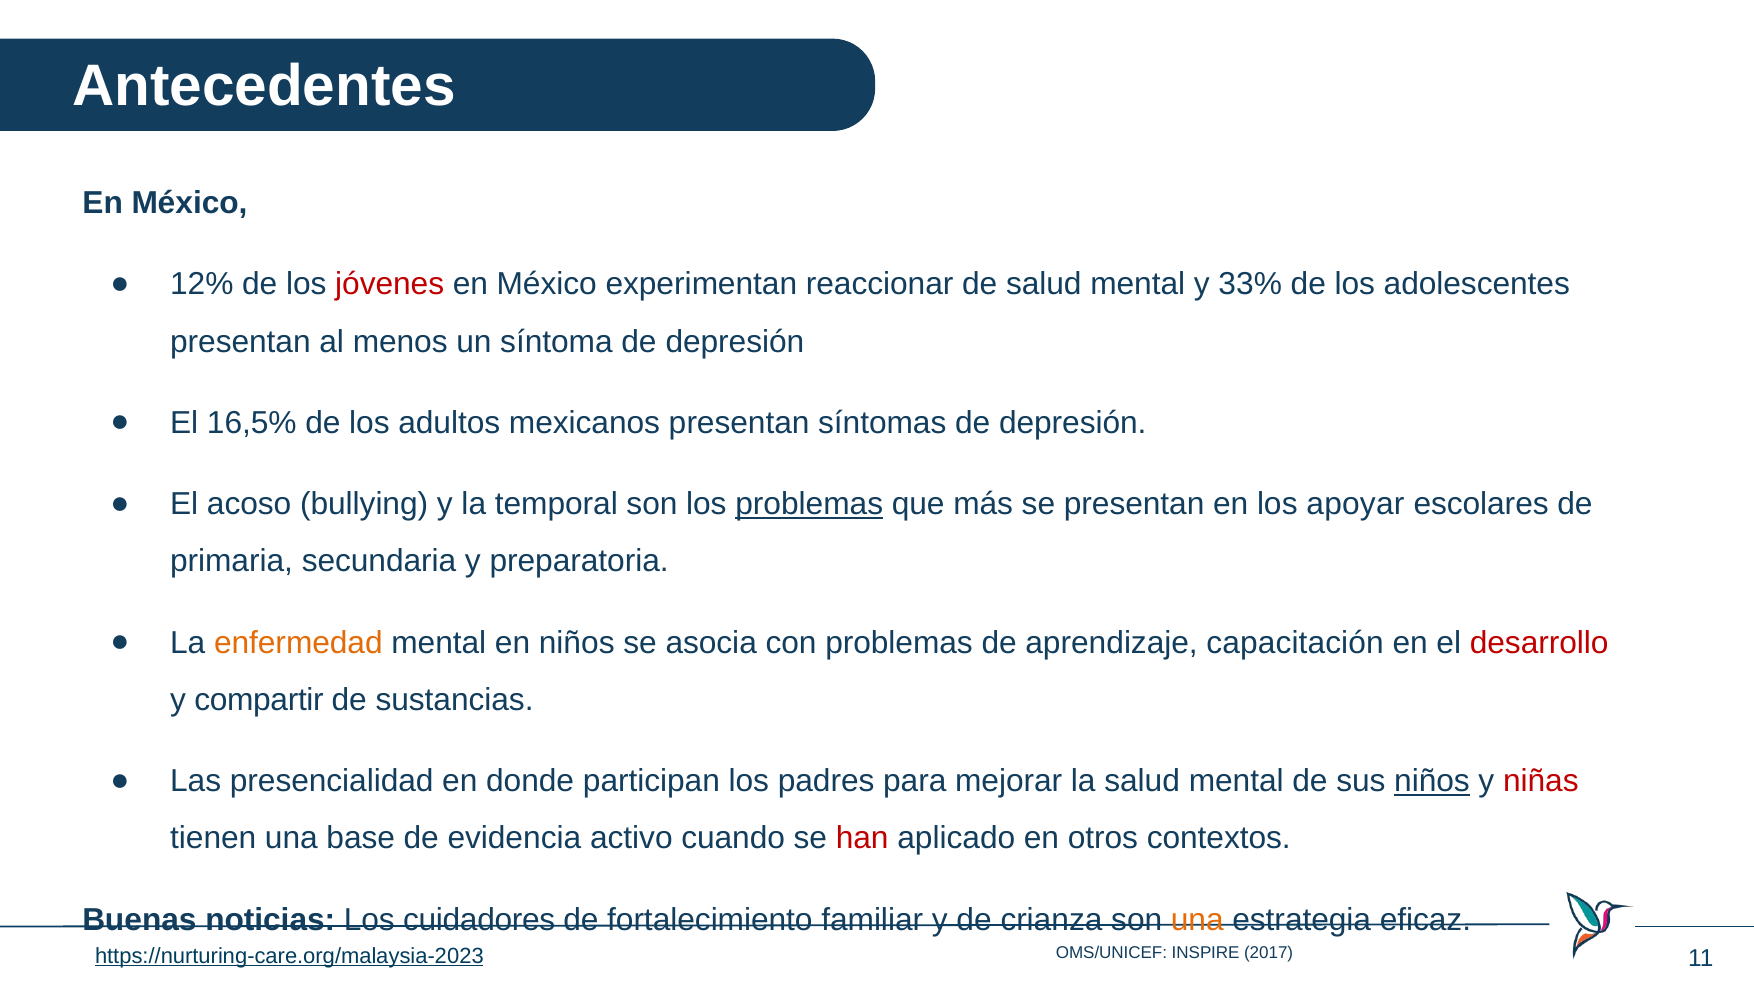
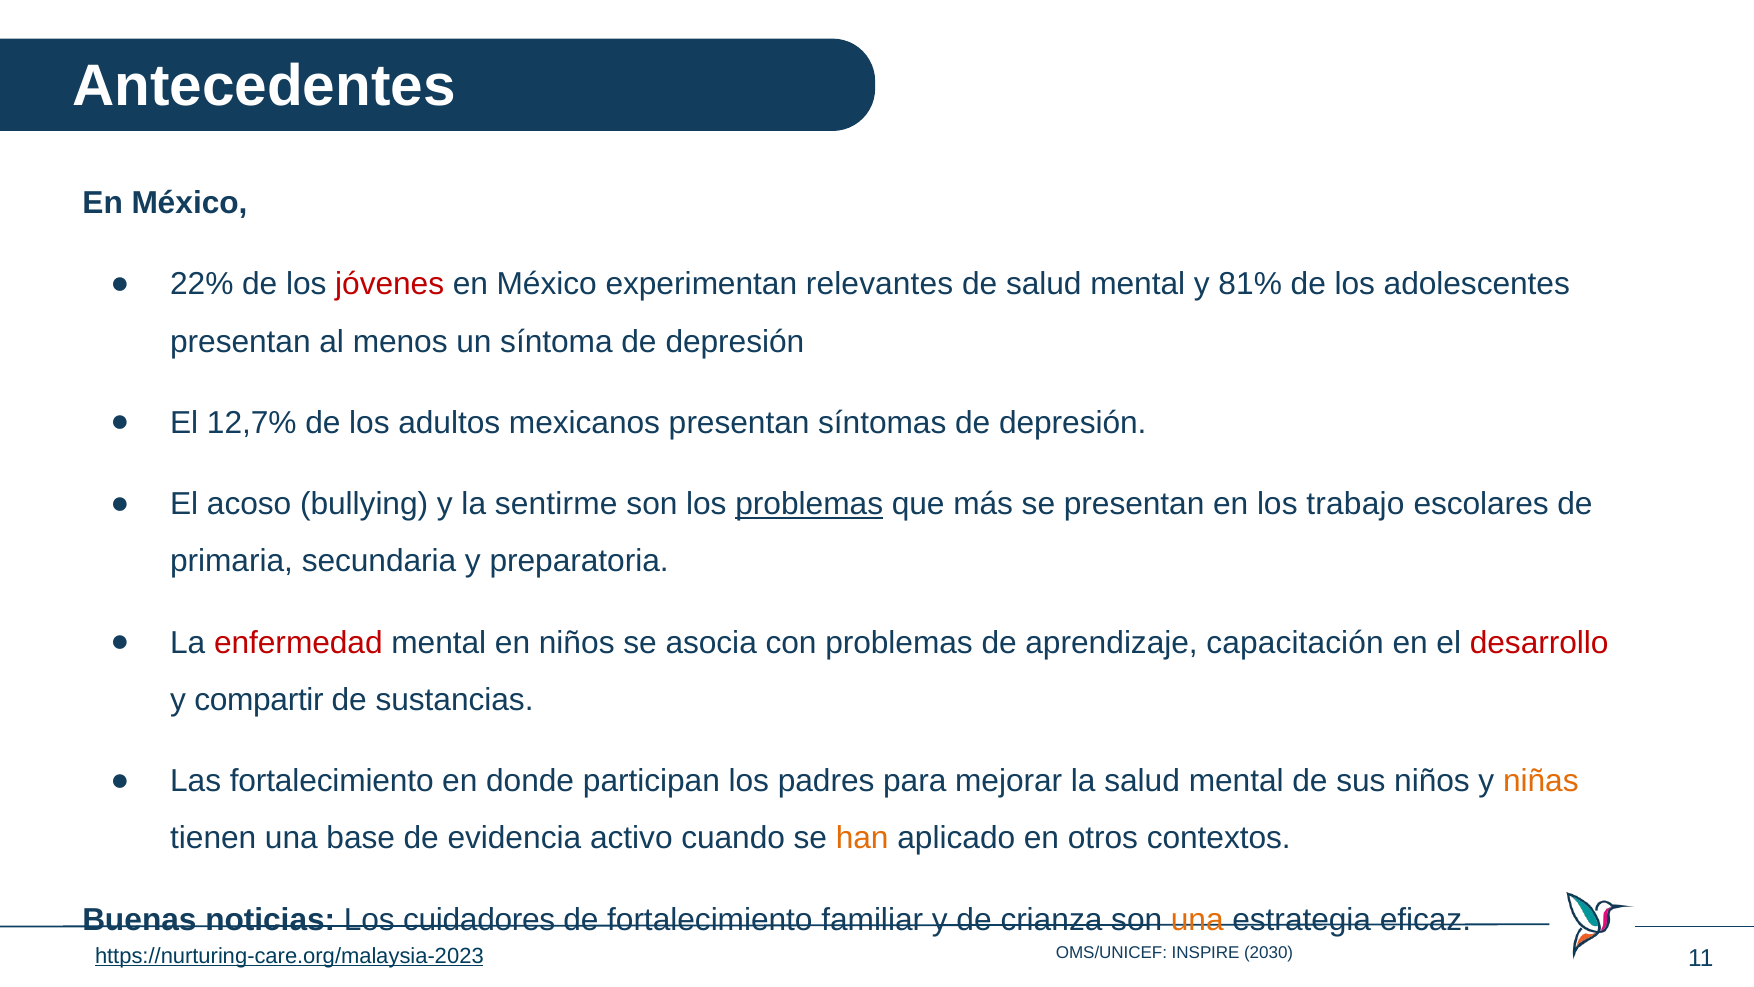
12%: 12% -> 22% (202, 284)
reaccionar: reaccionar -> relevantes (880, 284)
33%: 33% -> 81% (1250, 284)
16,5%: 16,5% -> 12,7% (252, 423)
temporal: temporal -> sentirme (556, 504)
apoyar: apoyar -> trabajo (1355, 504)
enfermedad colour: orange -> red (298, 643)
Las presencialidad: presencialidad -> fortalecimiento (332, 781)
niños underline: present -> none (1432, 781)
niñas colour: red -> orange (1541, 781)
han colour: red -> orange (862, 838)
2017: 2017 -> 2030 (1269, 952)
